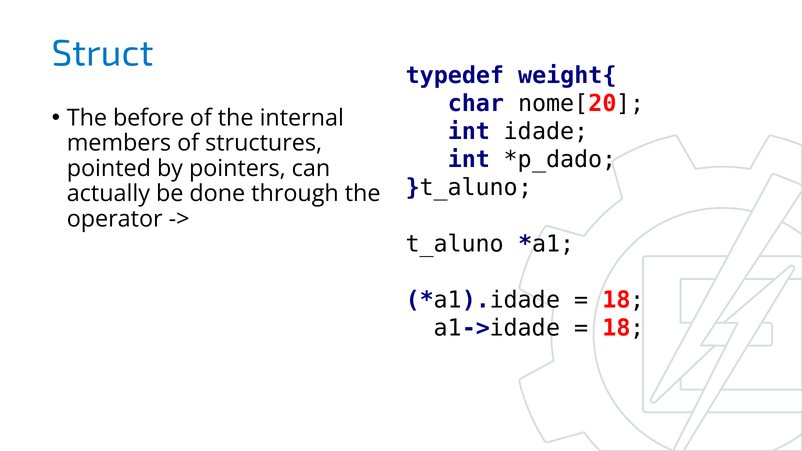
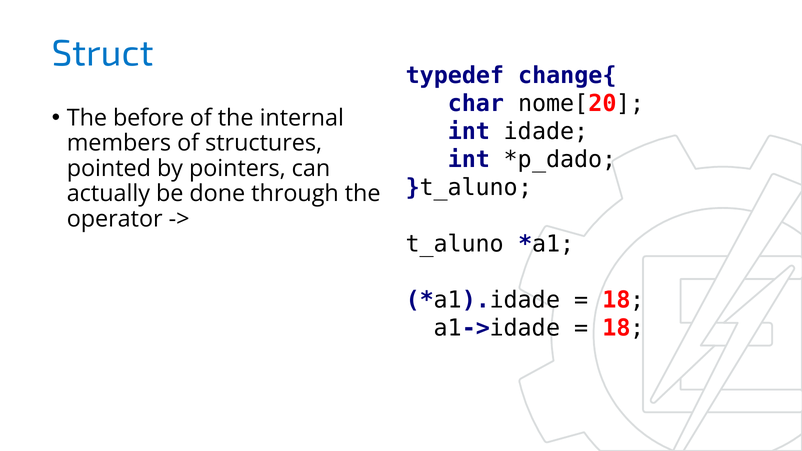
weight{: weight{ -> change{ (567, 75)
